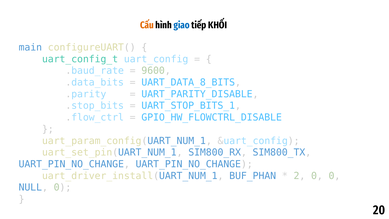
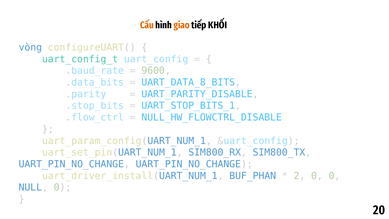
giao colour: blue -> orange (182, 25)
main: main -> vòng (30, 47)
GPIO_HW_FLOWCTRL_DISABLE: GPIO_HW_FLOWCTRL_DISABLE -> NULL_HW_FLOWCTRL_DISABLE (212, 117)
